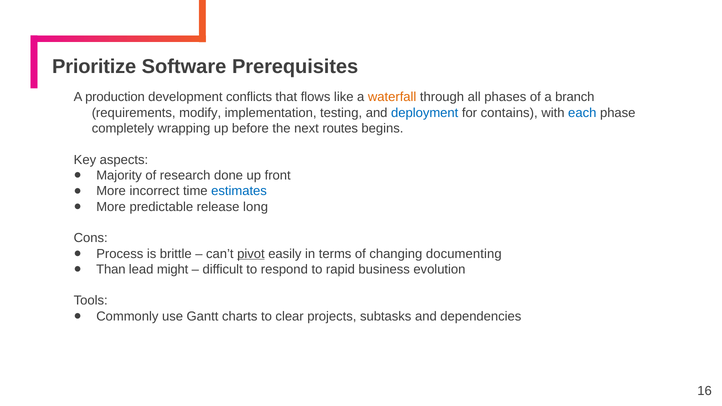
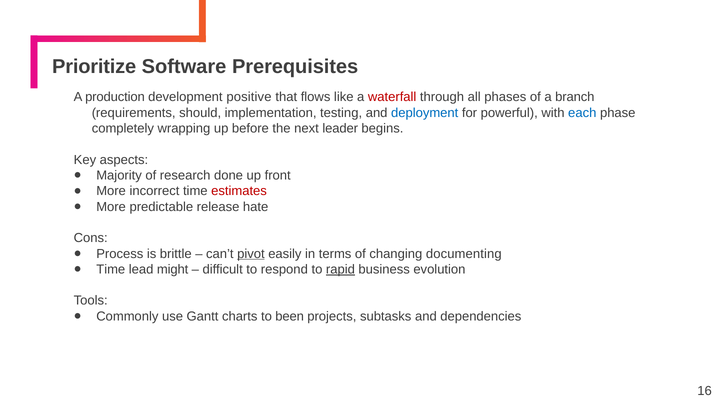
conflicts: conflicts -> positive (249, 97)
waterfall colour: orange -> red (392, 97)
modify: modify -> should (200, 113)
contains: contains -> powerful (509, 113)
routes: routes -> leader (340, 128)
estimates colour: blue -> red (239, 191)
long: long -> hate (256, 207)
Than: Than -> Time (111, 269)
rapid underline: none -> present (340, 269)
clear: clear -> been (290, 316)
